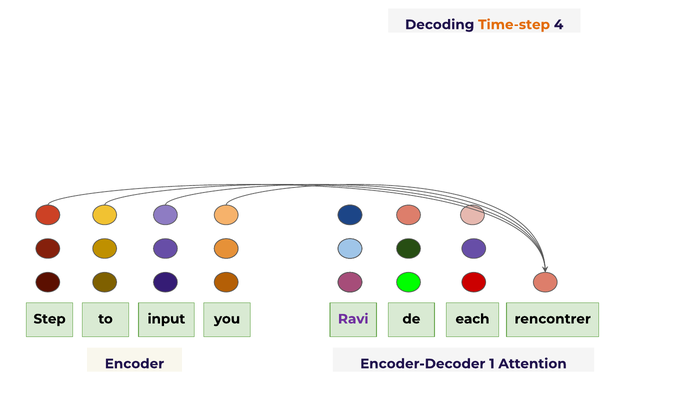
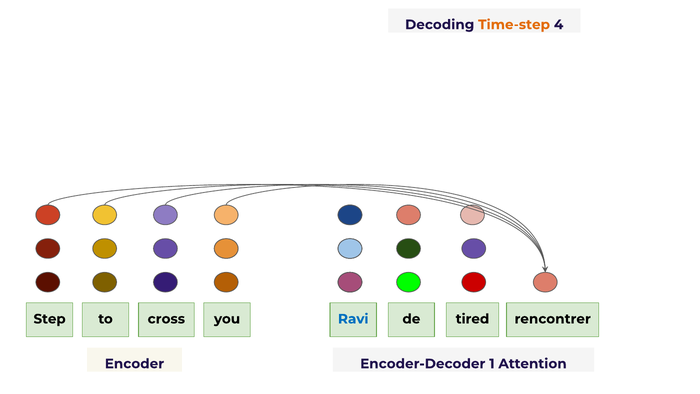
input: input -> cross (166, 319)
Ravi colour: purple -> blue (353, 319)
each: each -> tired (472, 319)
